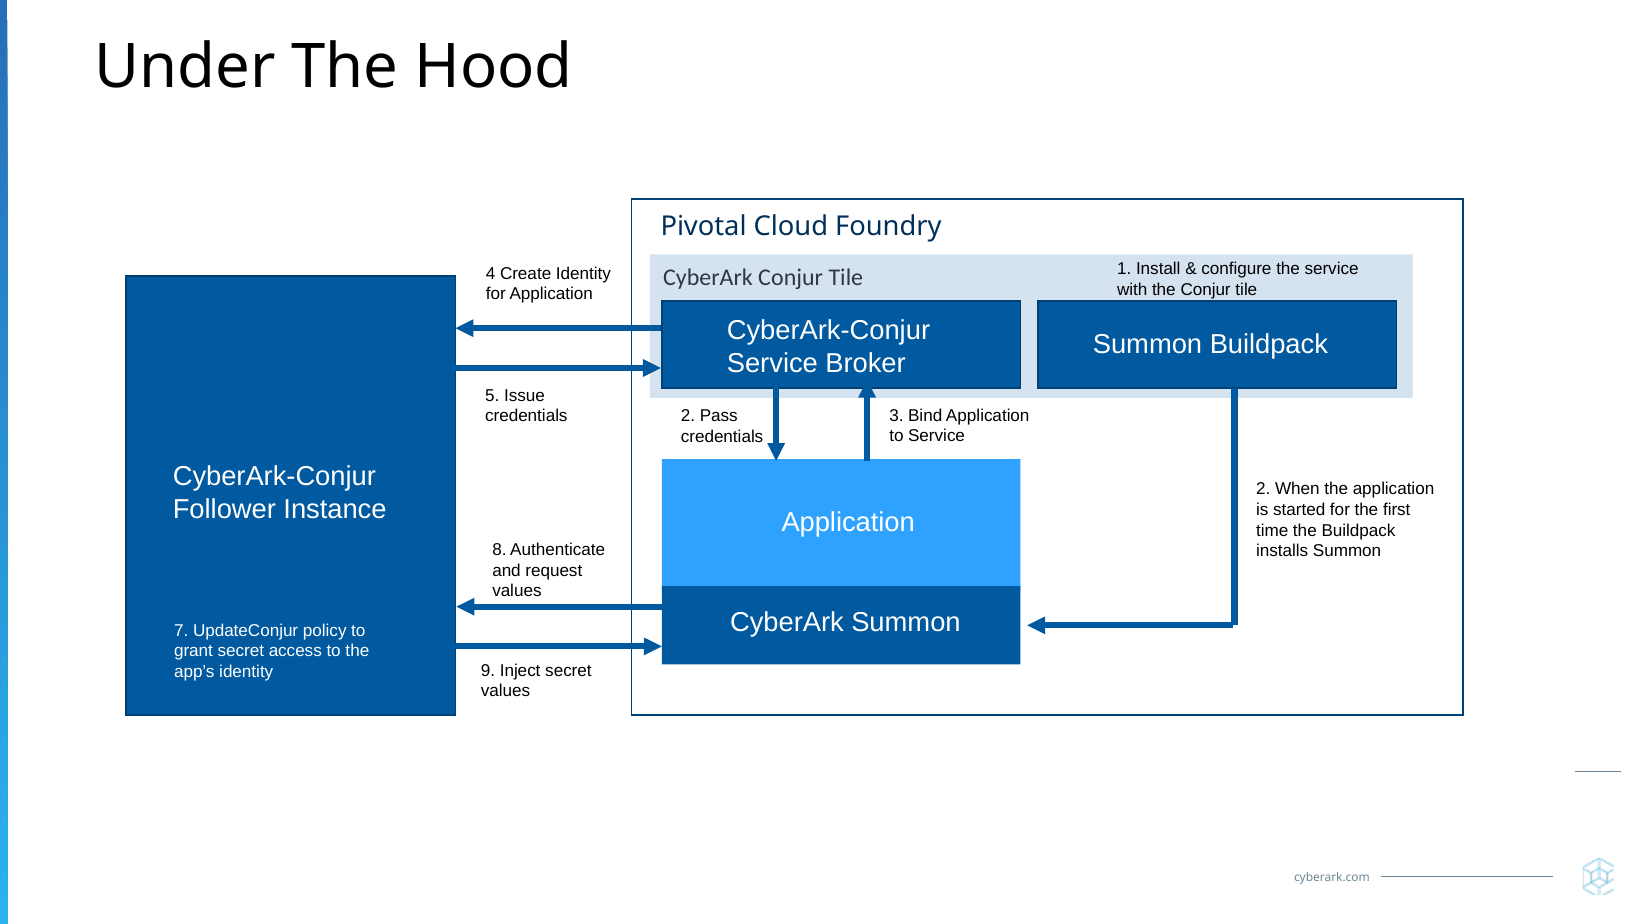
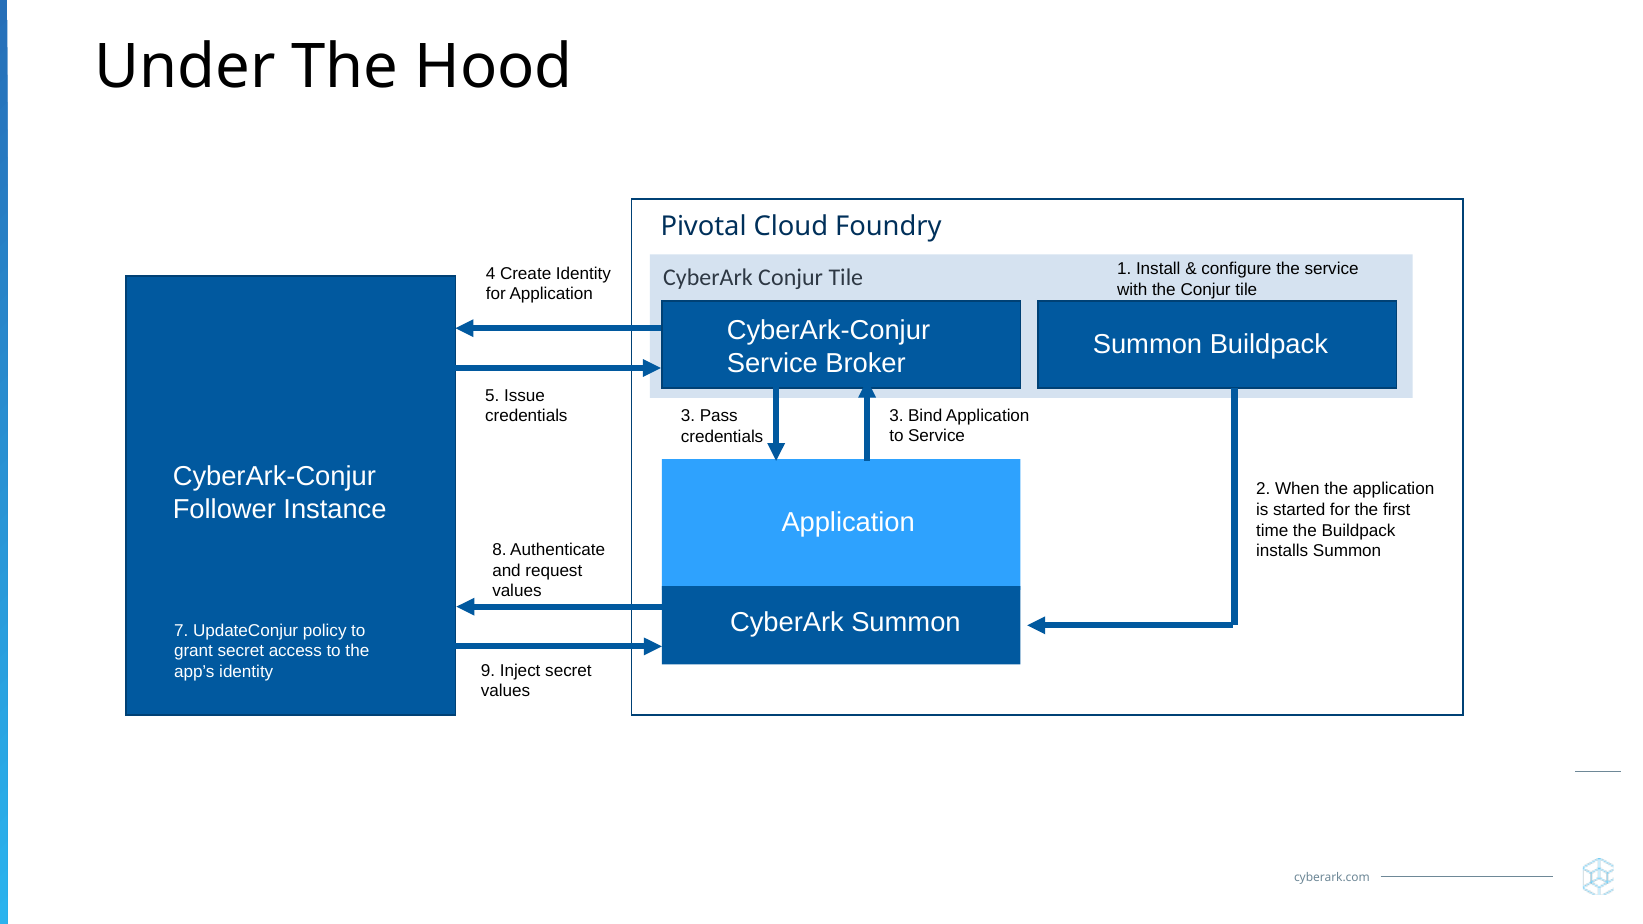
credentials 2: 2 -> 3 (688, 416)
